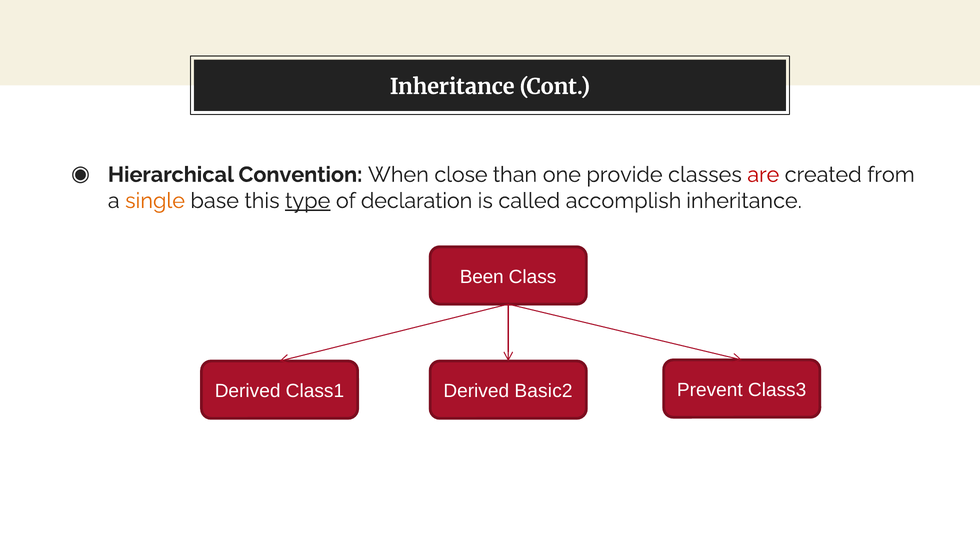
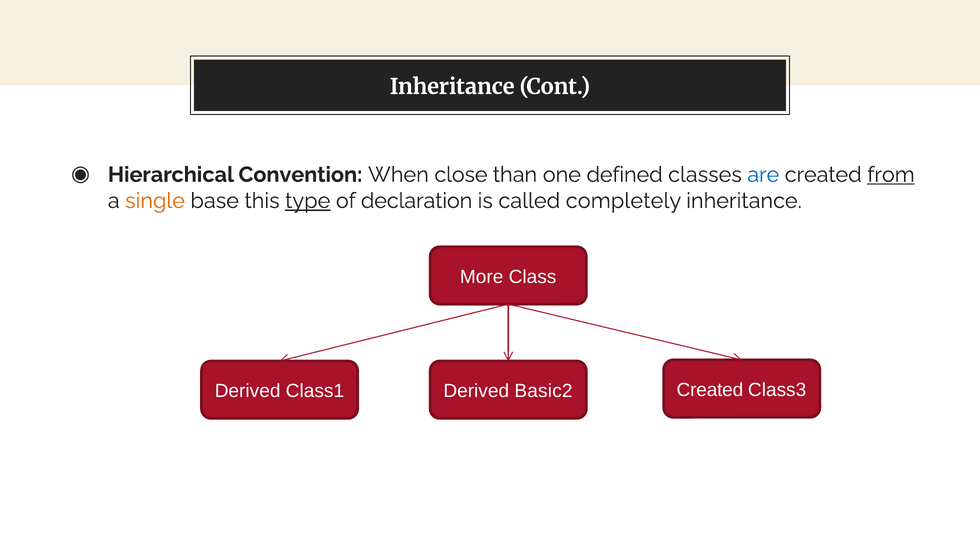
provide: provide -> defined (625, 175)
are colour: red -> blue (763, 175)
from underline: none -> present (891, 175)
accomplish: accomplish -> completely (623, 201)
Been: Been -> More (482, 277)
Class1 Prevent: Prevent -> Created (710, 390)
